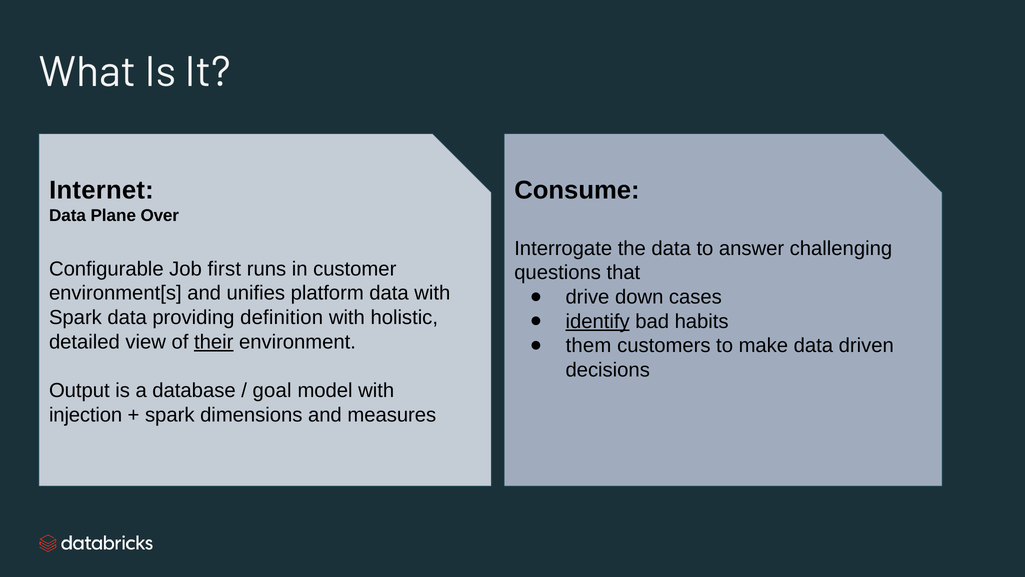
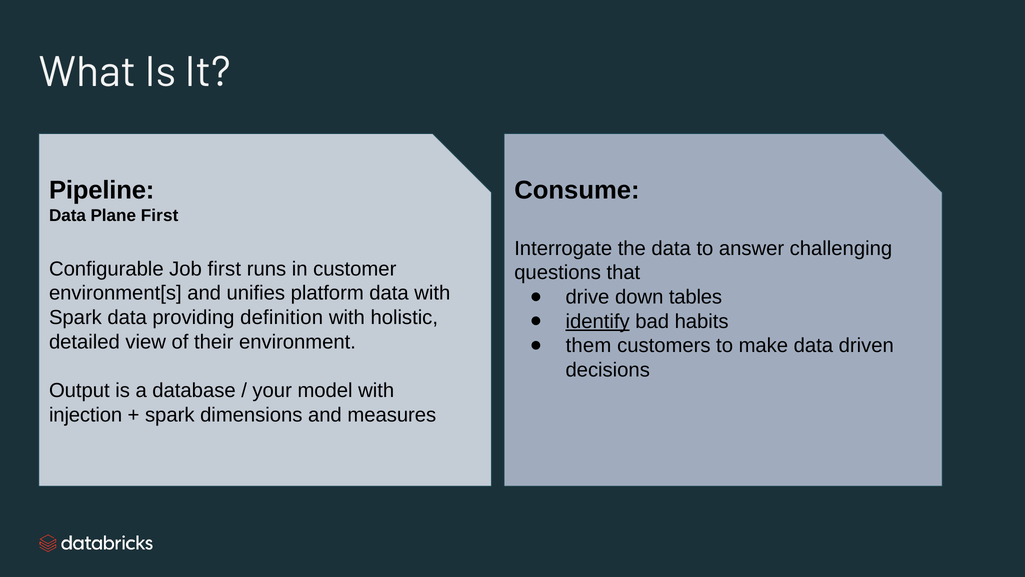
Internet: Internet -> Pipeline (102, 190)
Plane Over: Over -> First (160, 215)
cases: cases -> tables (695, 297)
their underline: present -> none (214, 342)
goal: goal -> your (272, 390)
